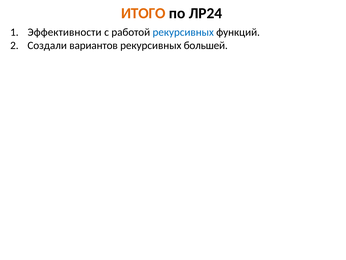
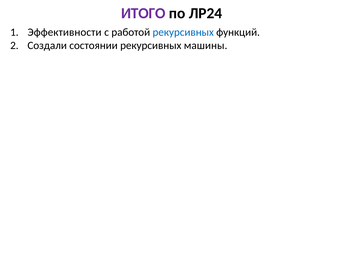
ИТОГО colour: orange -> purple (143, 13)
вариантов: вариантов -> состоянии (94, 45)
большей: большей -> машины (206, 45)
